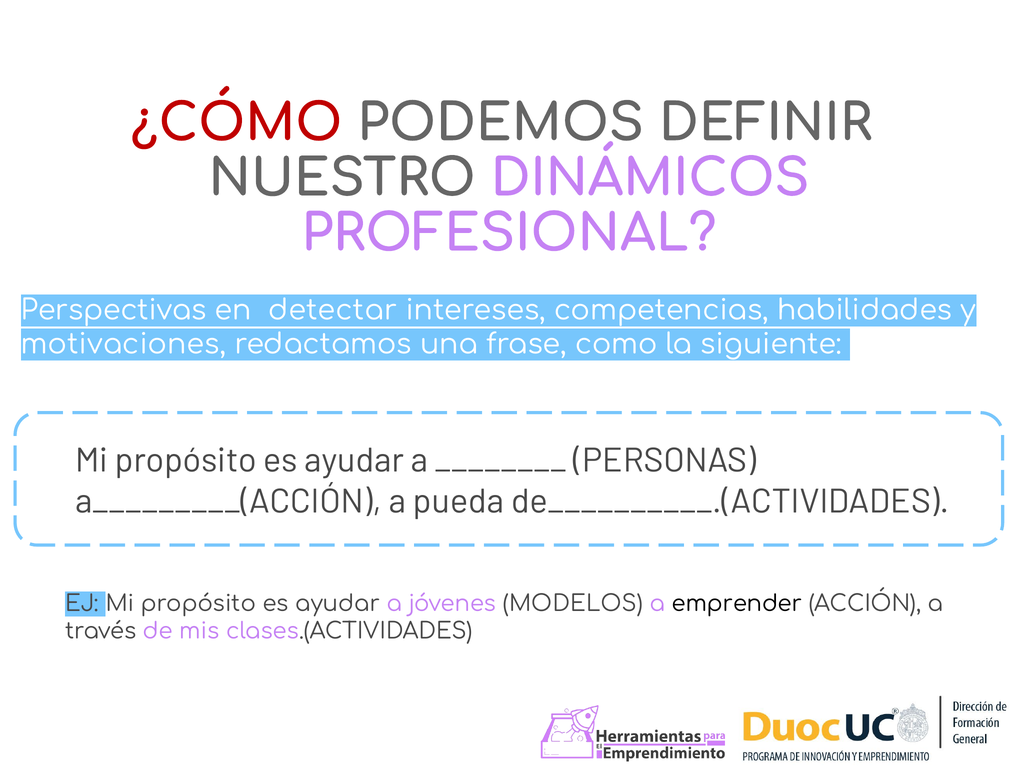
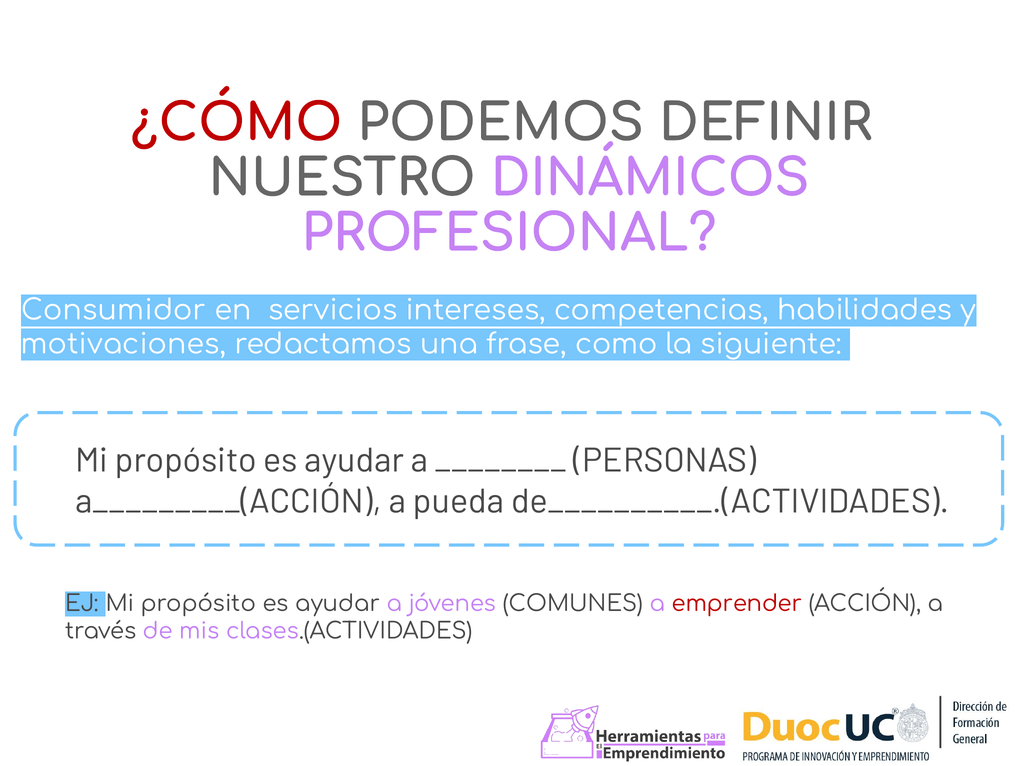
Perspectivas: Perspectivas -> Consumidor (114, 310)
detectar: detectar -> servicios (333, 310)
MODELOS: MODELOS -> COMUNES (573, 604)
emprender colour: black -> red (737, 604)
